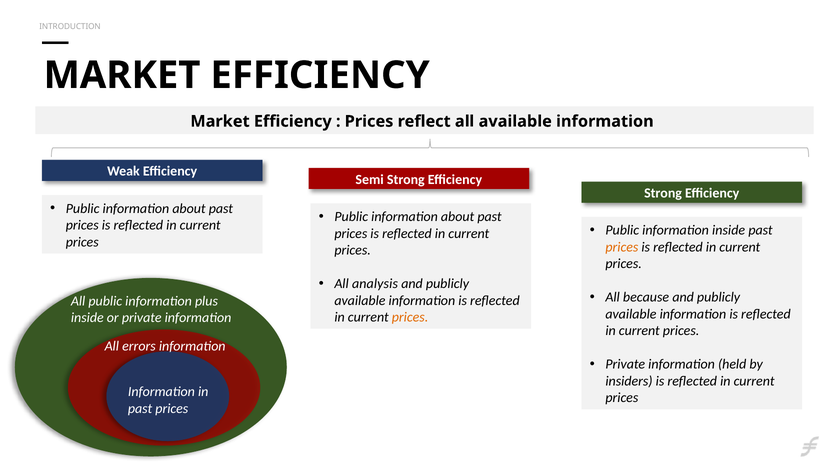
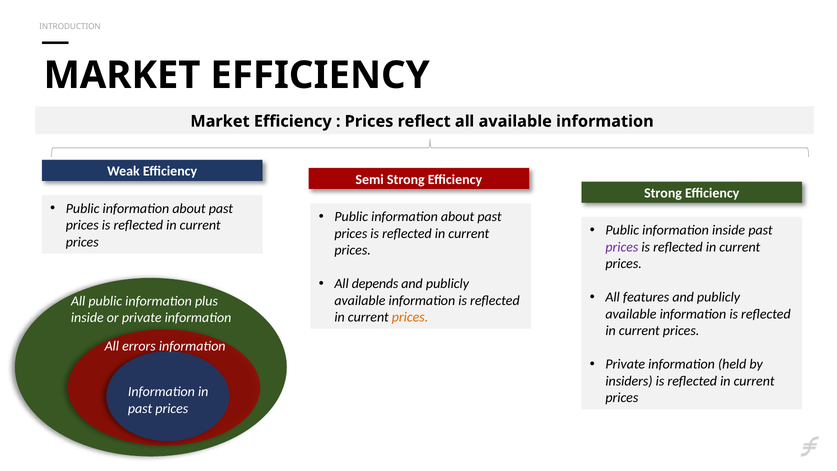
prices colour: orange -> purple (622, 247)
analysis: analysis -> depends (375, 284)
because: because -> features (646, 297)
